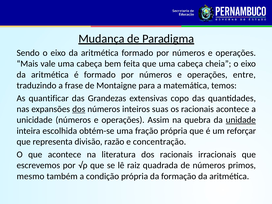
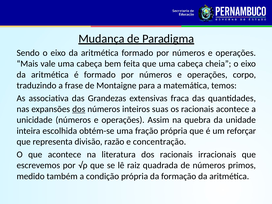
entre: entre -> corpo (244, 75)
quantificar: quantificar -> associativa (49, 98)
copo: copo -> fraca (180, 98)
unidade underline: present -> none (241, 120)
mesmo: mesmo -> medido (31, 176)
